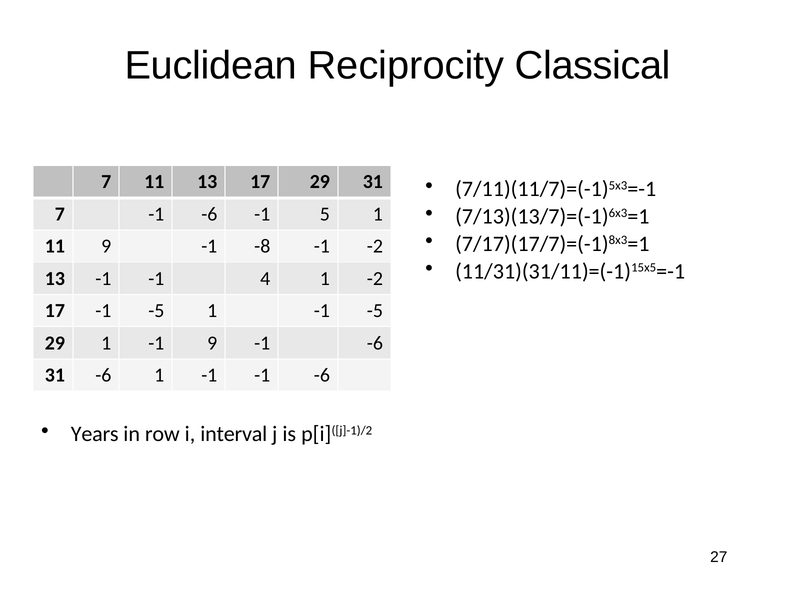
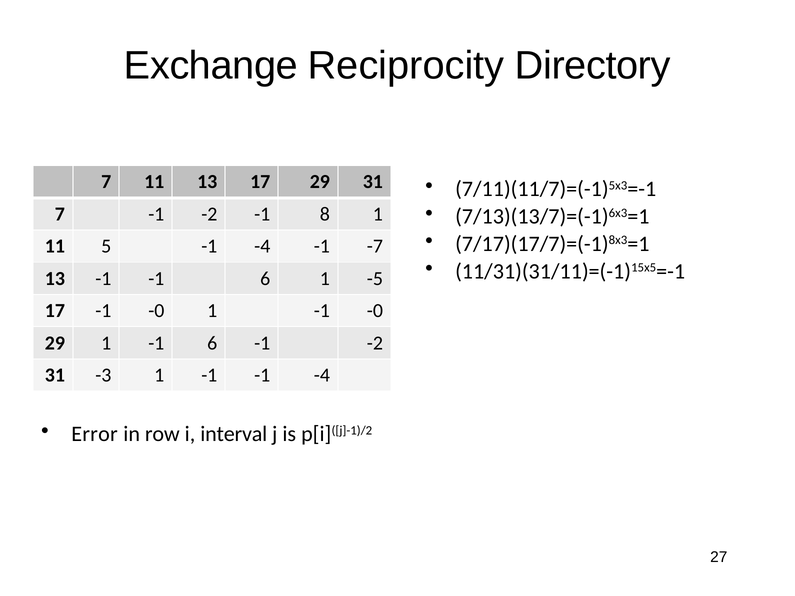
Euclidean: Euclidean -> Exchange (211, 66)
Classical: Classical -> Directory (593, 66)
7 -1 -6: -6 -> -2 (209, 214)
5: 5 -> 8 (325, 214)
11 9: 9 -> 5 (106, 246)
-8: -8 -> -4 (262, 246)
-1 -2: -2 -> -7 (375, 246)
-1 -1 4: 4 -> 6 (265, 279)
1 -2: -2 -> -5 (375, 279)
17 -1 -5: -5 -> -0 (156, 311)
1 -1 -5: -5 -> -0 (375, 311)
1 -1 9: 9 -> 6 (212, 343)
-6: -6 -> -2 (375, 343)
31 -6: -6 -> -3 (103, 375)
-1 -1 -6: -6 -> -4 (322, 375)
Years: Years -> Error (95, 434)
